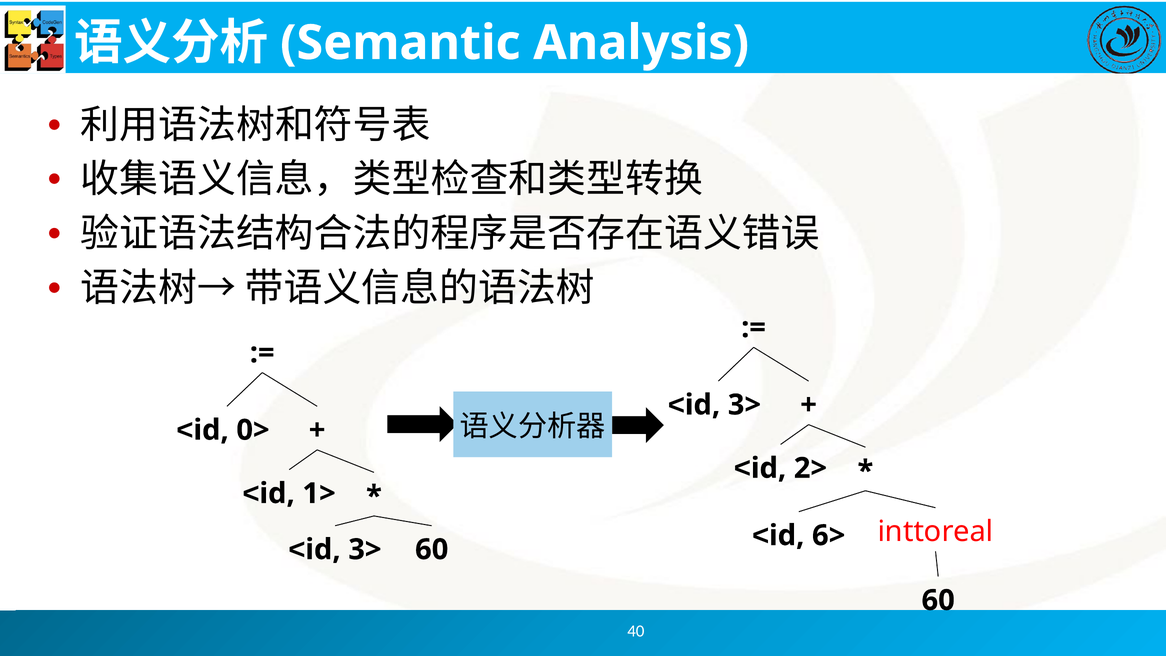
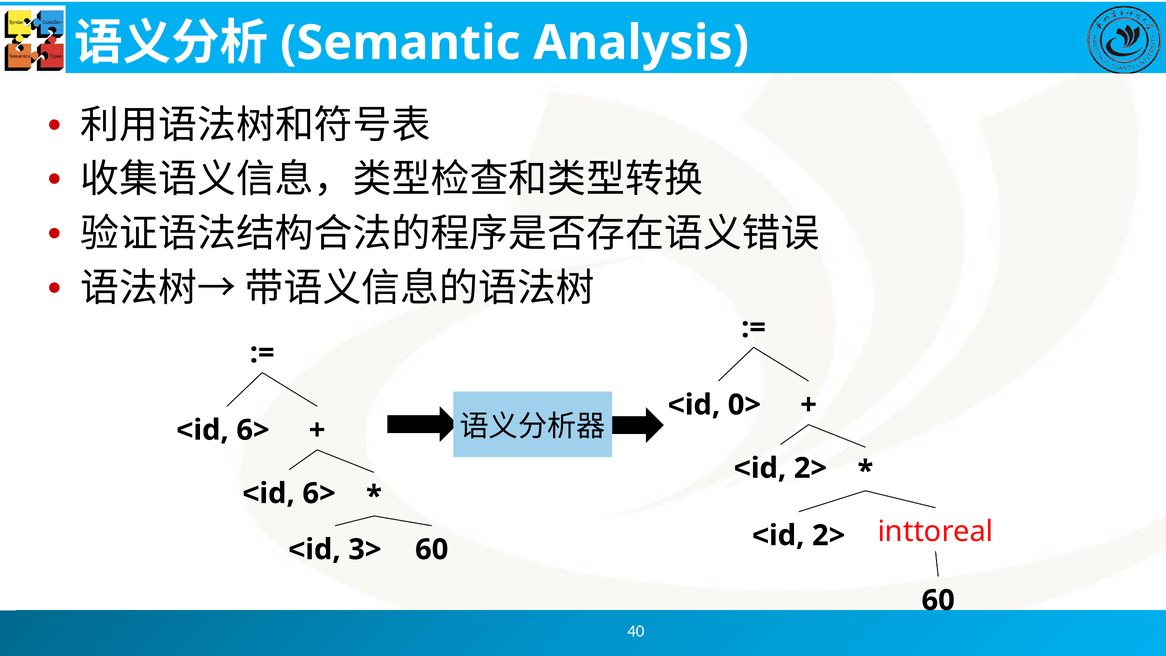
3>: 3> -> 0> (744, 405)
0>: 0> -> 6> (253, 430)
1>: 1> -> 6> (319, 493)
6>: 6> -> 2> (829, 535)
